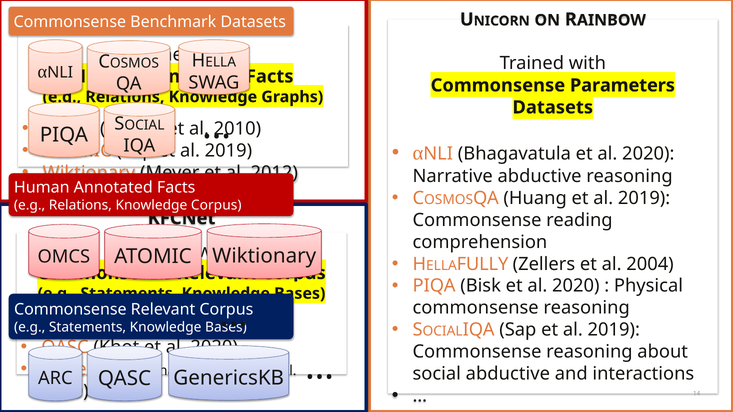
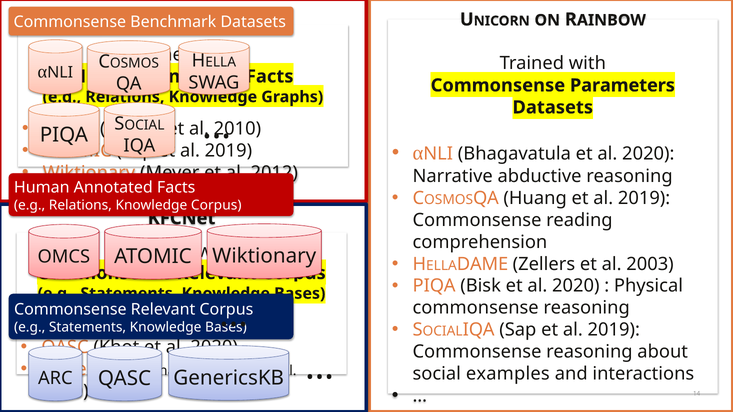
FULLY: FULLY -> DAME (483, 264)
2004: 2004 -> 2003 (650, 264)
abductive: abductive -> examples (508, 374)
